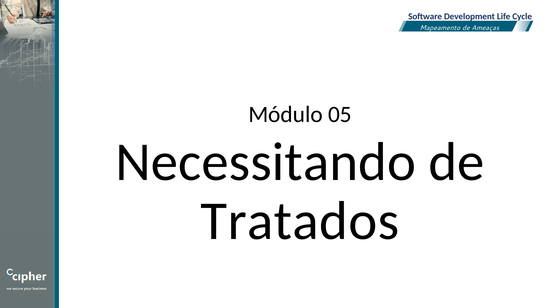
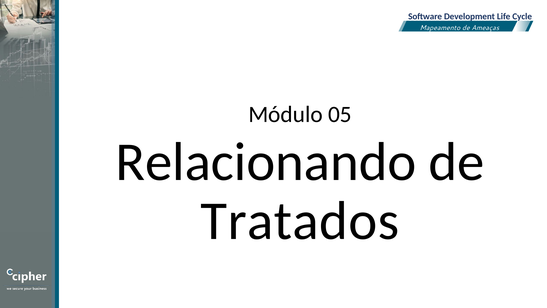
Necessitando: Necessitando -> Relacionando (266, 162)
